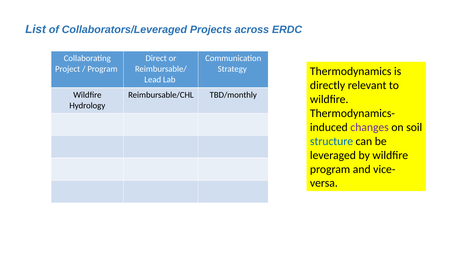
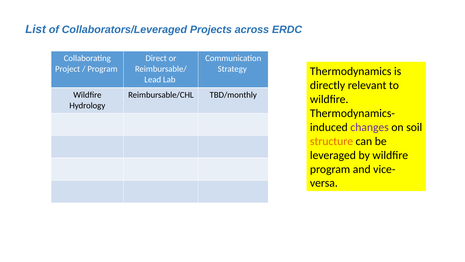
structure colour: blue -> orange (332, 141)
